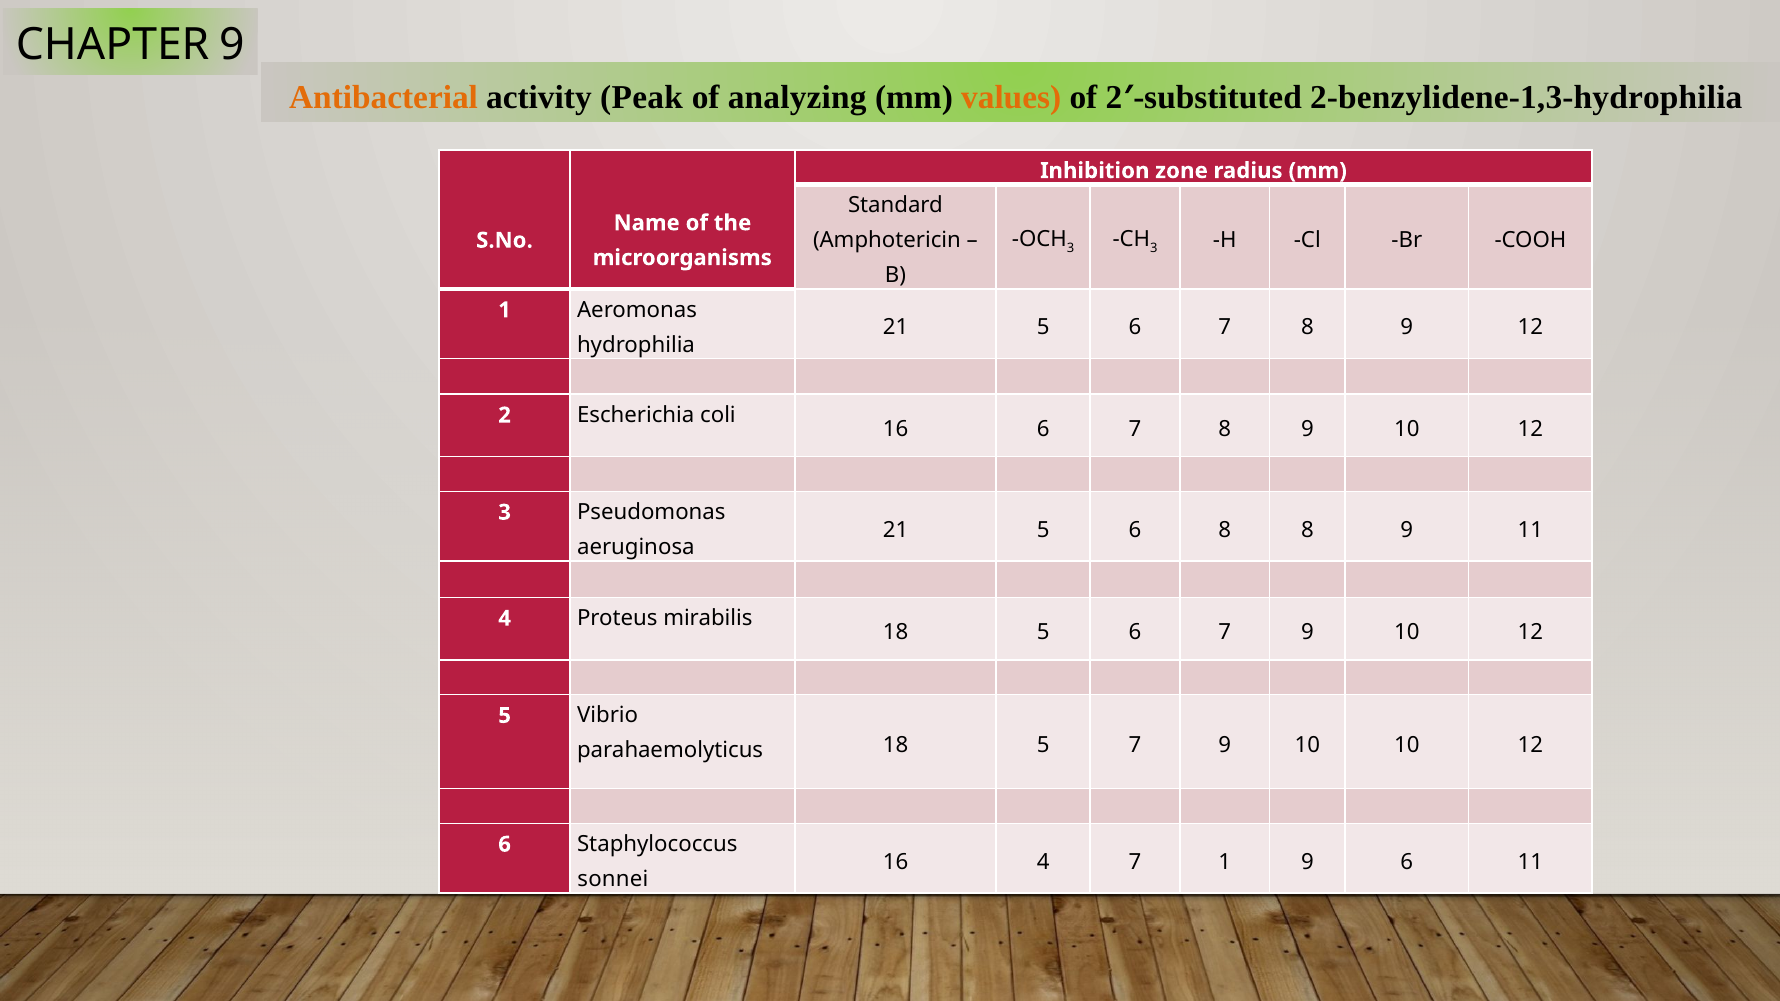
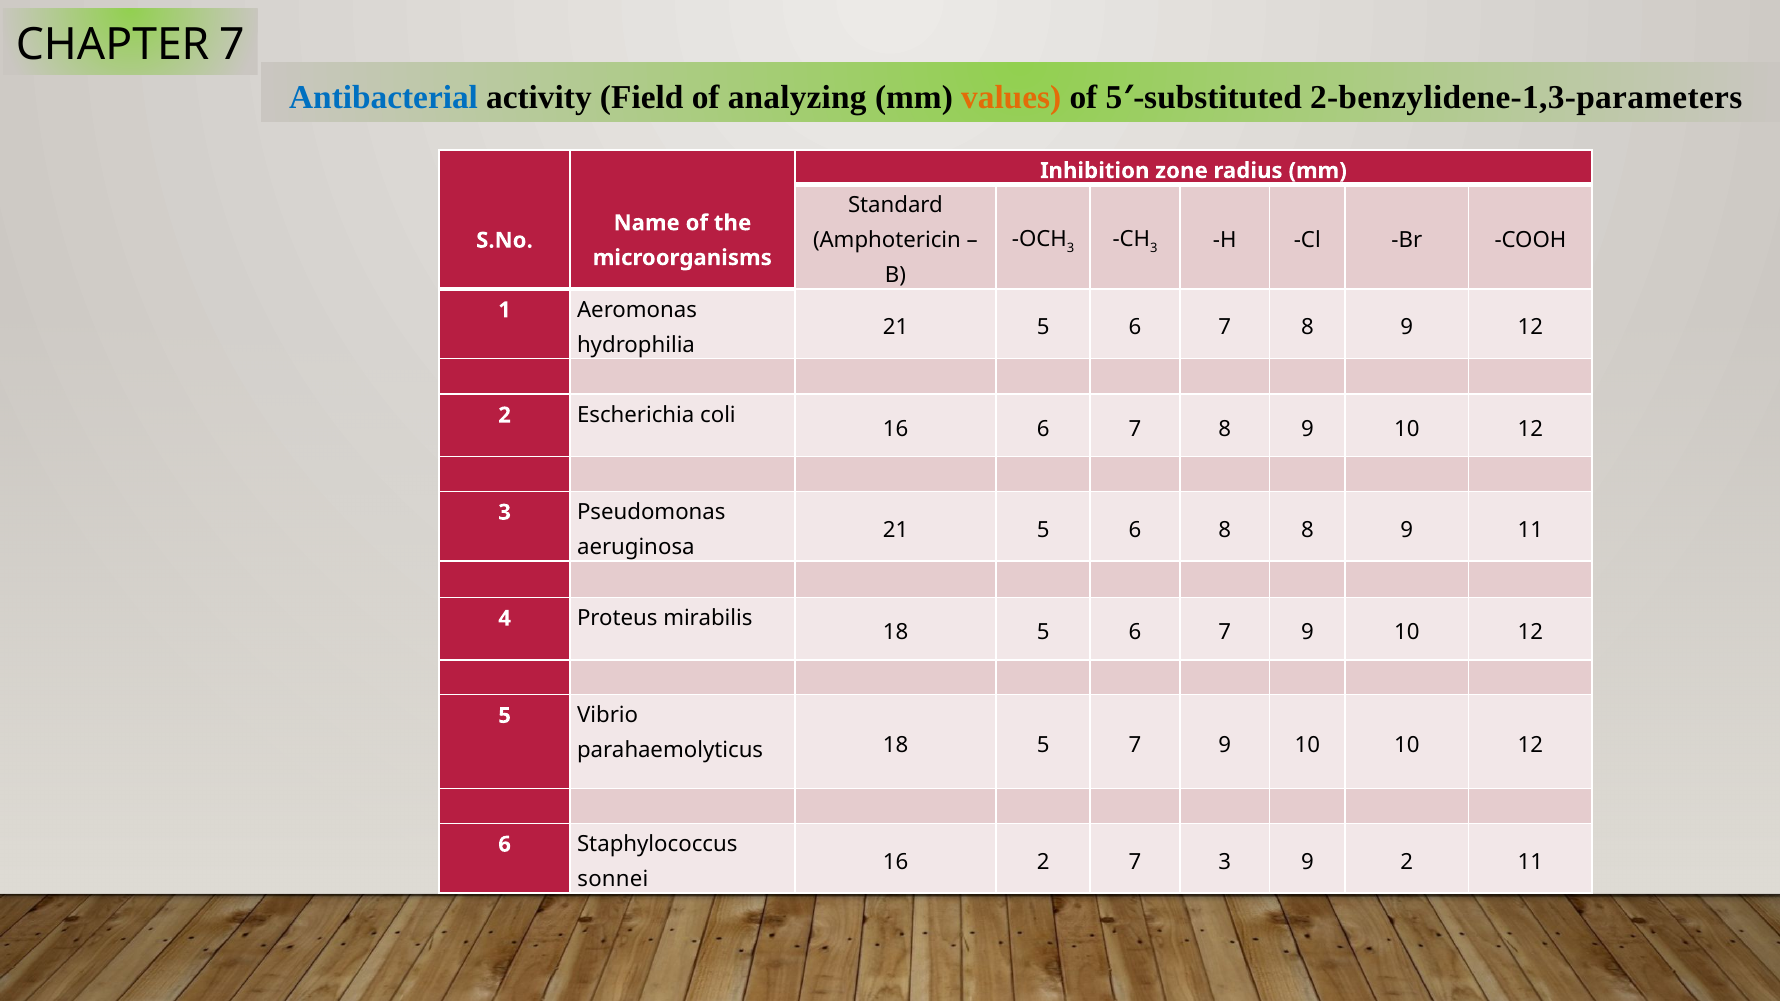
CHAPTER 9: 9 -> 7 (232, 45)
Antibacterial colour: orange -> blue (384, 97)
Peak: Peak -> Field (642, 97)
of 2: 2 -> 5 (1114, 97)
2-benzylidene-1,3-hydrophilia: 2-benzylidene-1,3-hydrophilia -> 2-benzylidene-1,3-parameters (1526, 97)
16 4: 4 -> 2 (1043, 862)
7 1: 1 -> 3 (1225, 862)
9 6: 6 -> 2 (1407, 862)
